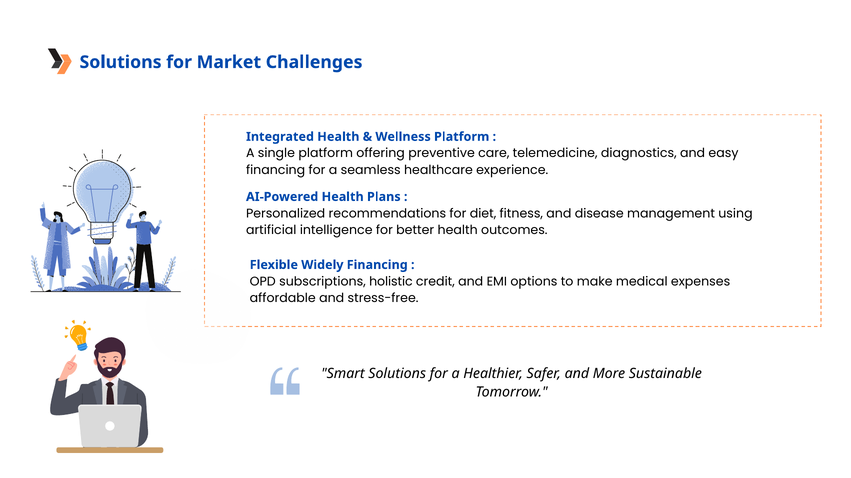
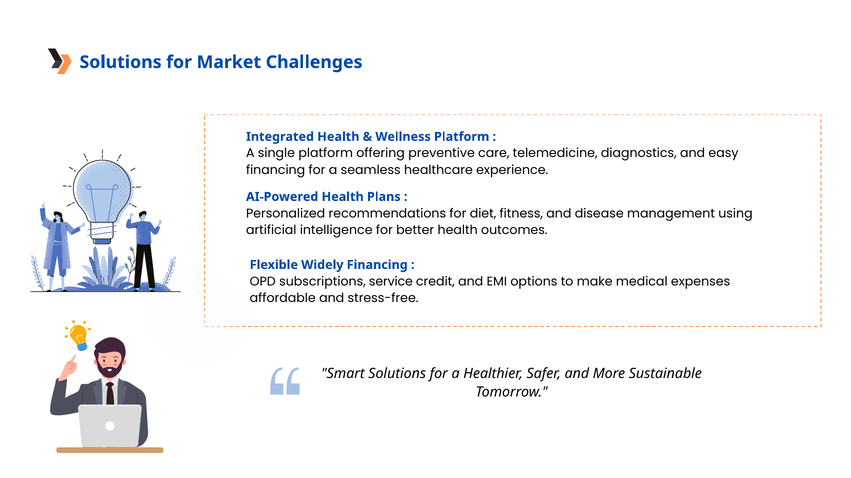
holistic: holistic -> service (391, 282)
